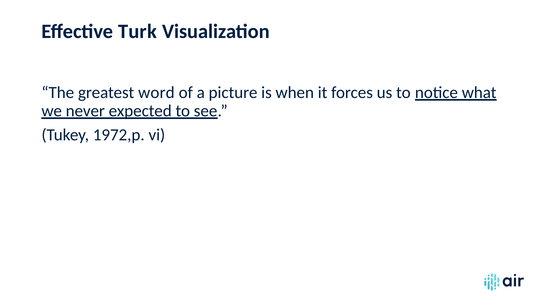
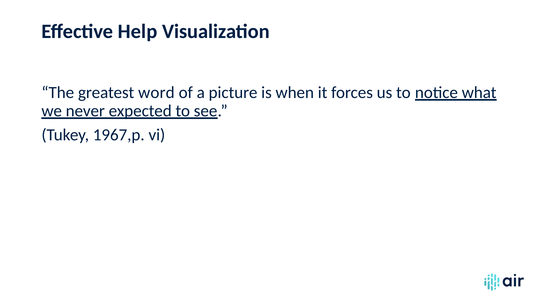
Turk: Turk -> Help (138, 31)
1972,p: 1972,p -> 1967,p (119, 135)
